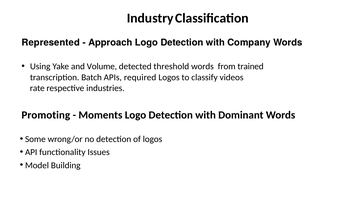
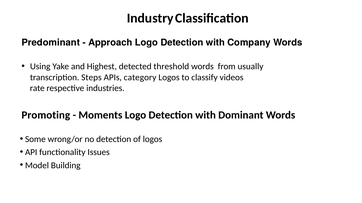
Represented: Represented -> Predominant (51, 43)
Volume: Volume -> Highest (102, 67)
trained: trained -> usually (251, 67)
Batch: Batch -> Steps (91, 78)
required: required -> category (140, 78)
